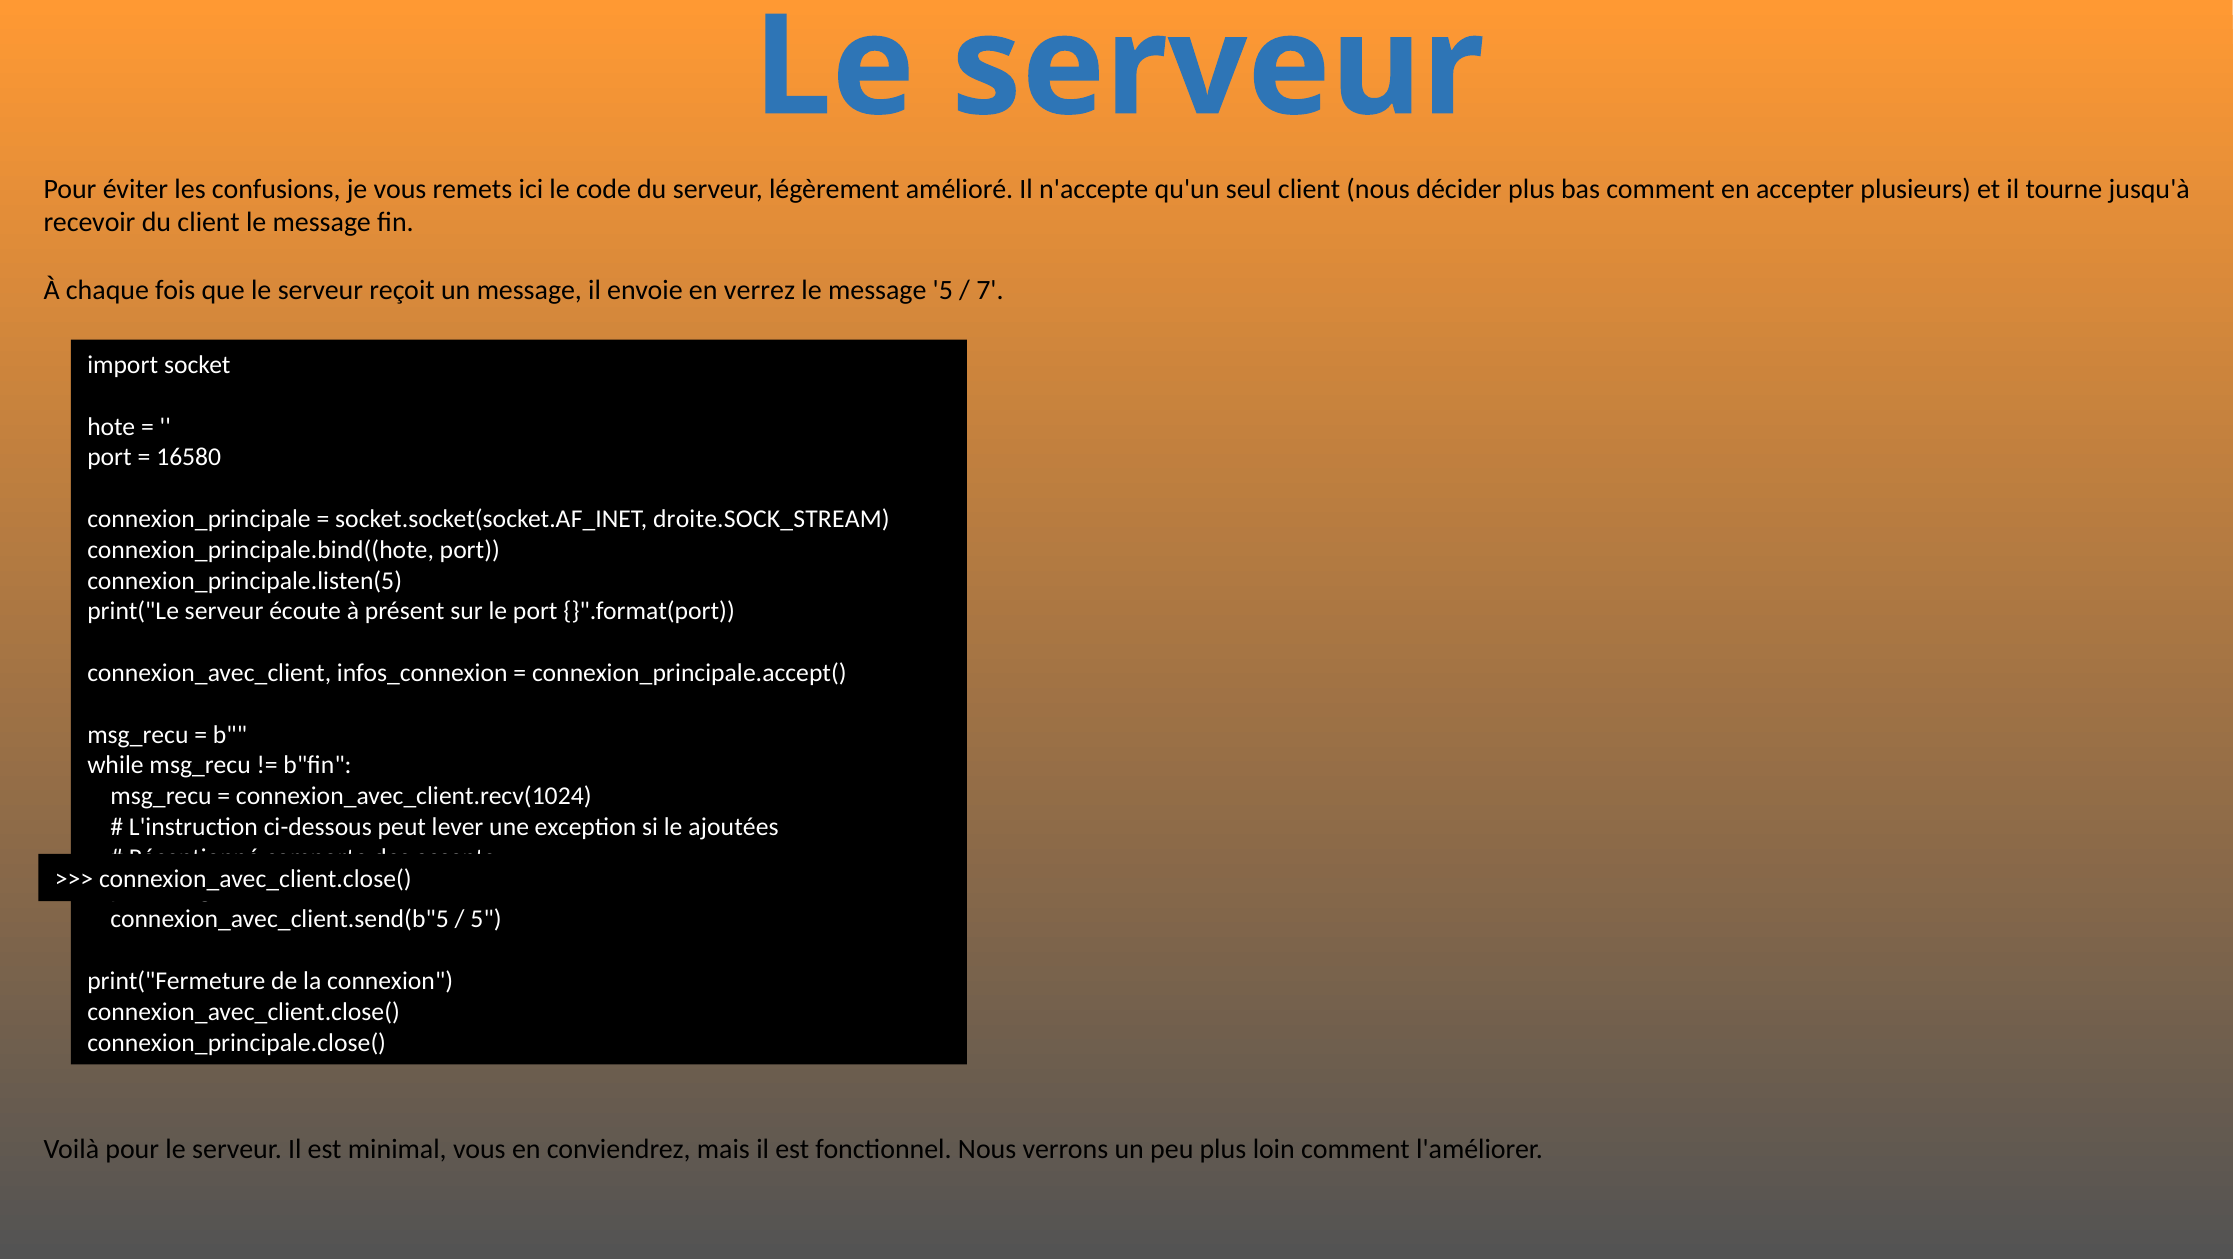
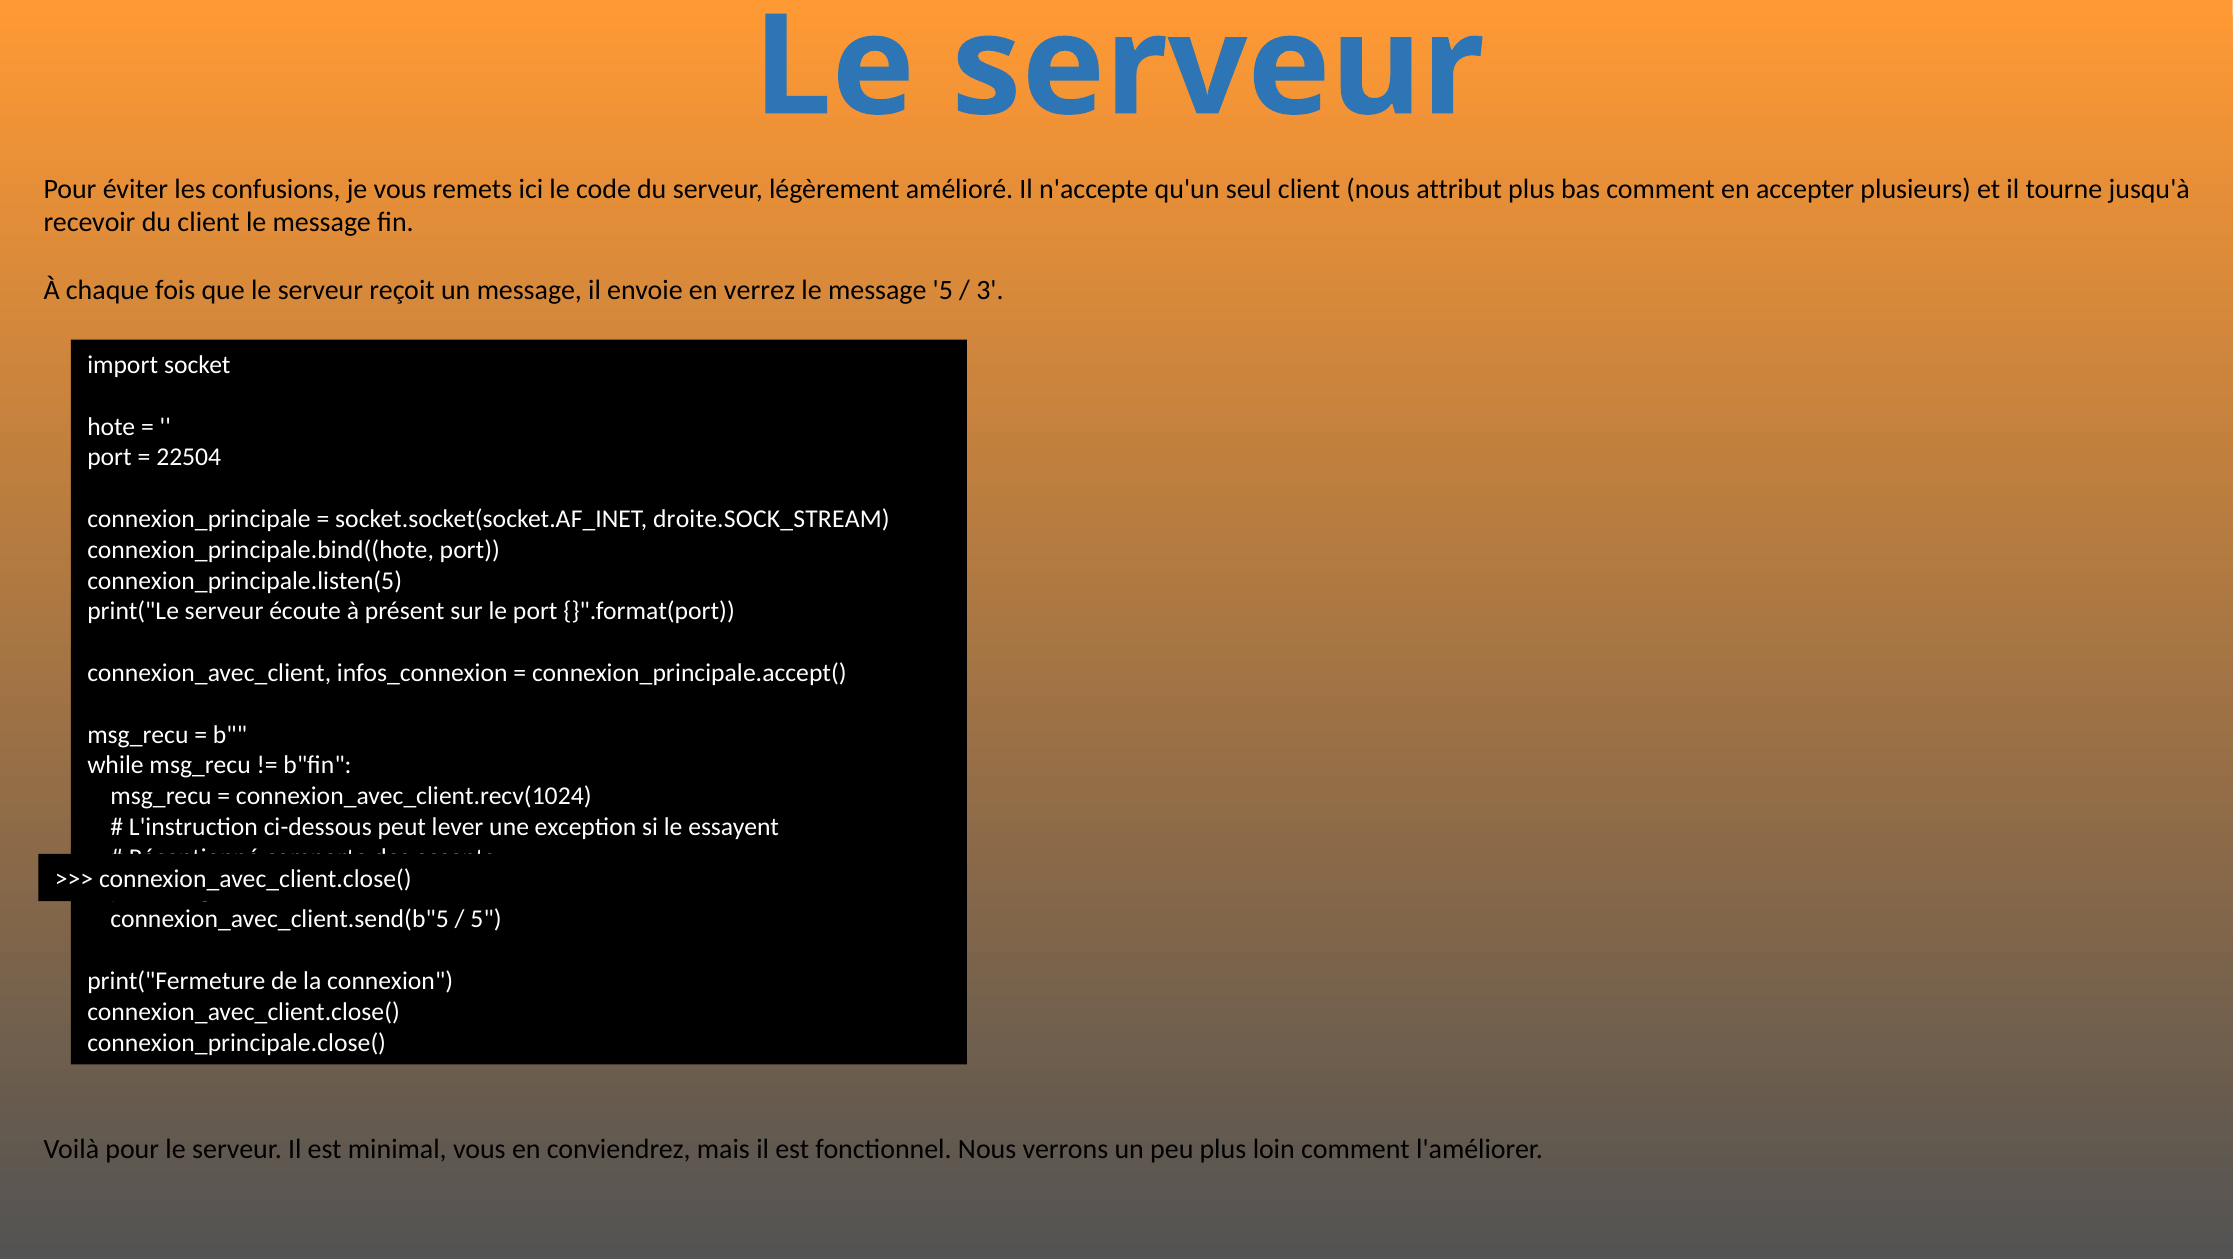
décider: décider -> attribut (1459, 189)
7: 7 -> 3 (990, 290)
16580: 16580 -> 22504 (189, 457)
ajoutées: ajoutées -> essayent (734, 827)
